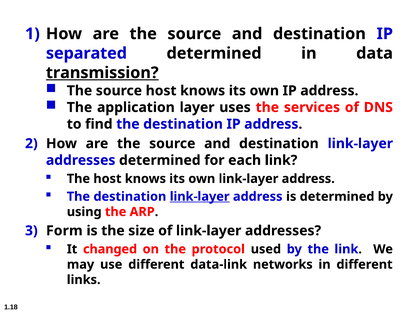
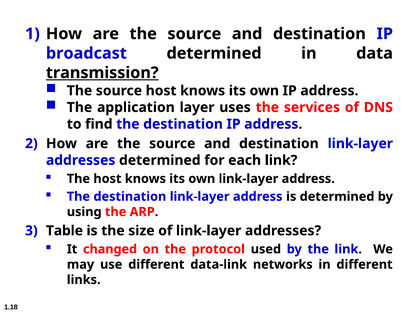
separated: separated -> broadcast (86, 53)
link-layer underline: present -> none (200, 197)
Form: Form -> Table (64, 231)
